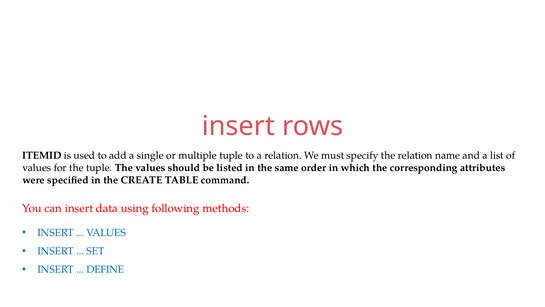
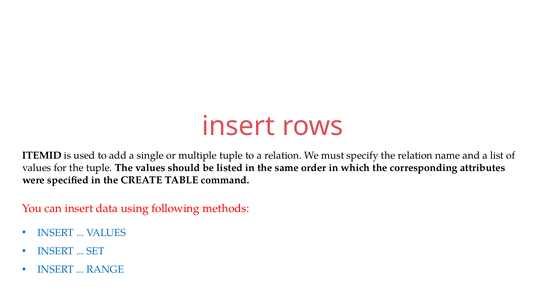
DEFINE: DEFINE -> RANGE (105, 269)
